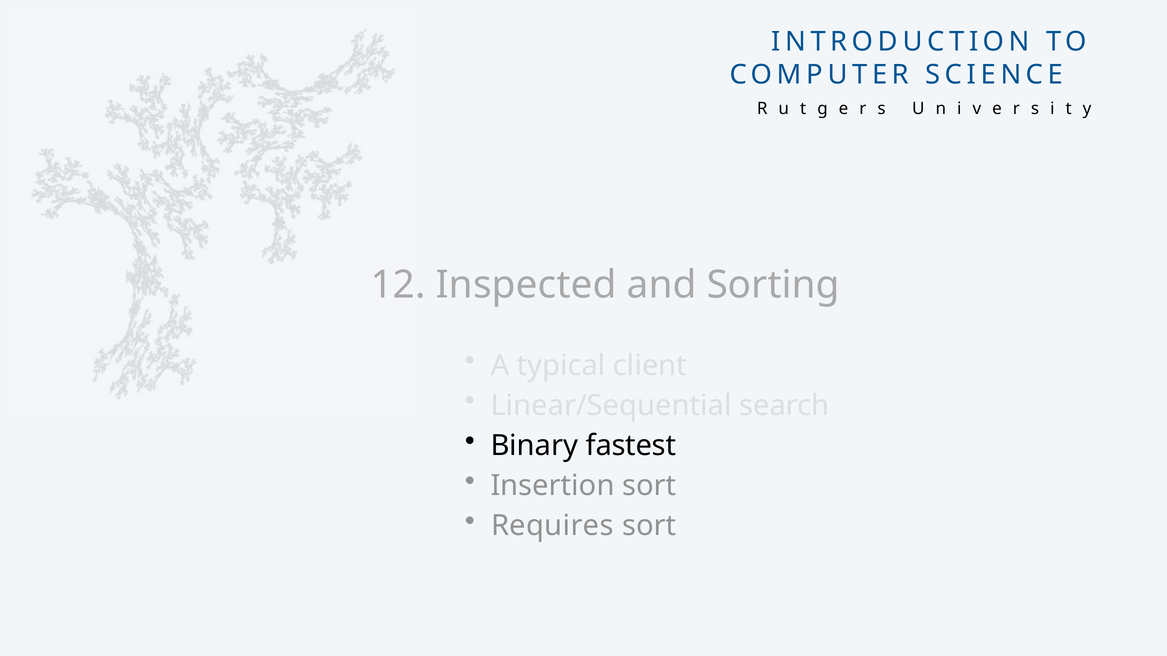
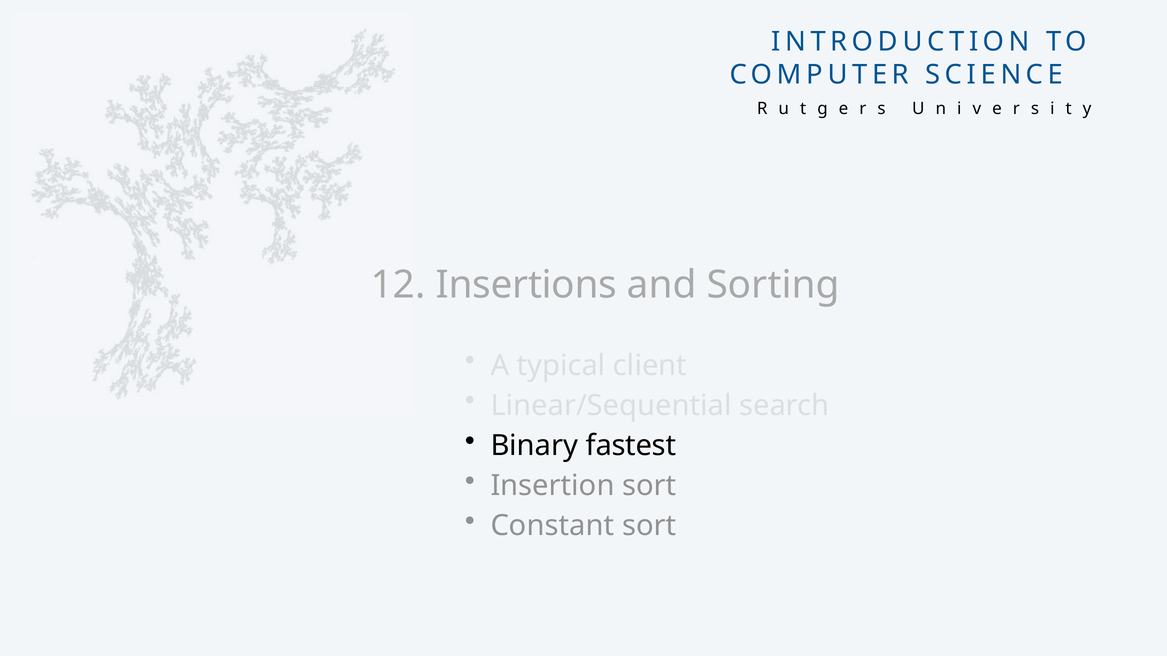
Inspected: Inspected -> Insertions (526, 285)
Requires: Requires -> Constant (552, 526)
